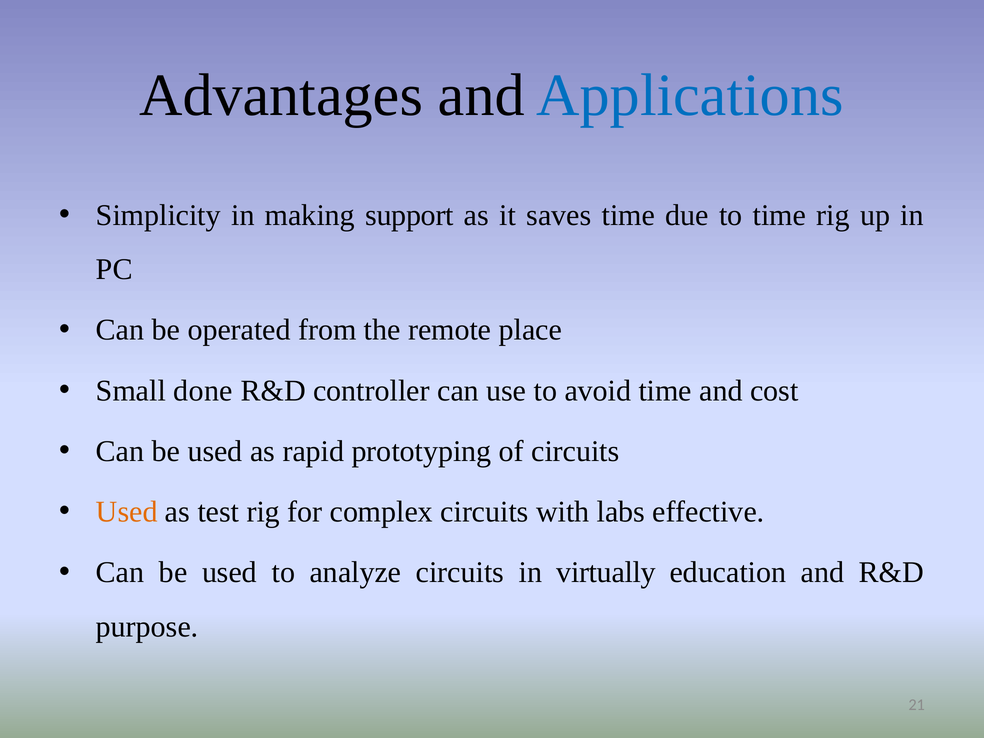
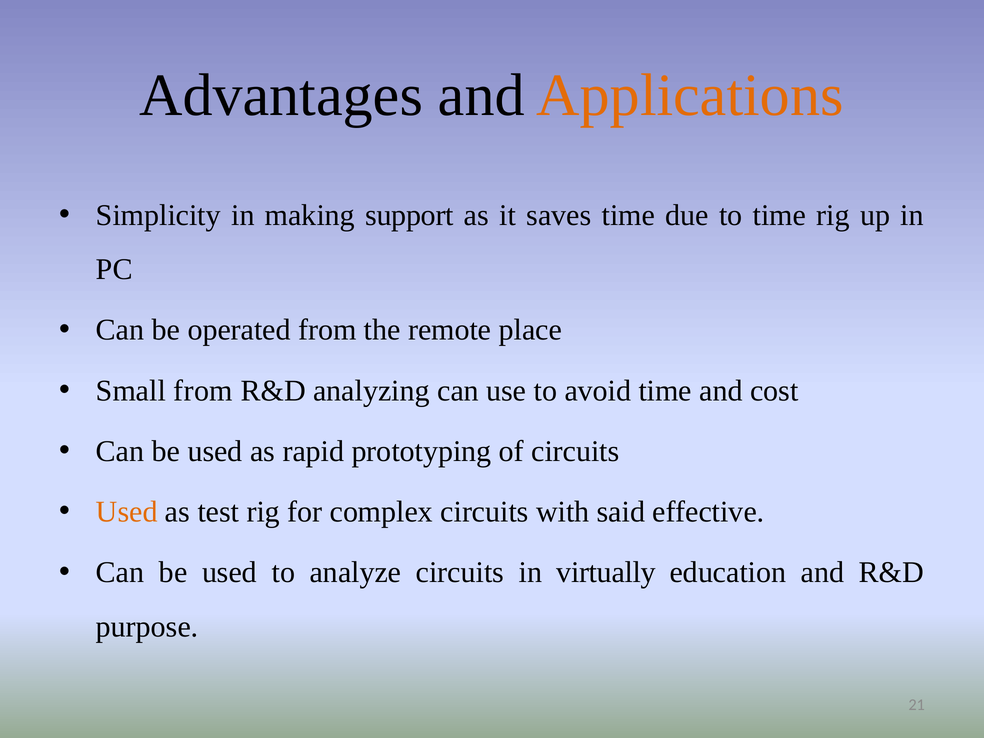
Applications colour: blue -> orange (690, 95)
Small done: done -> from (203, 391)
controller: controller -> analyzing (371, 391)
labs: labs -> said (621, 512)
